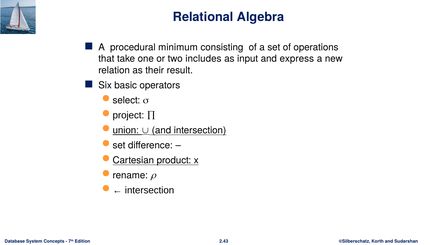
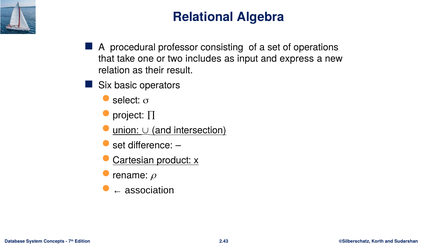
minimum: minimum -> professor (178, 47)
intersection: intersection -> association (149, 190)
